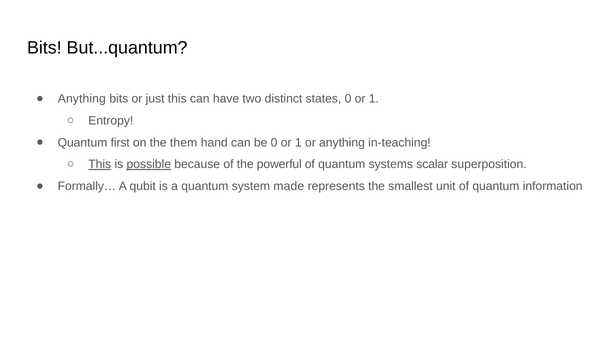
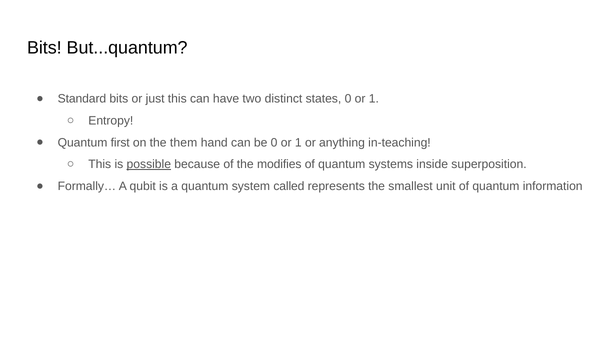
Anything: Anything -> Standard (82, 99)
This underline: present -> none (100, 164)
powerful: powerful -> modifies (279, 164)
scalar: scalar -> inside (432, 164)
made: made -> called (289, 186)
